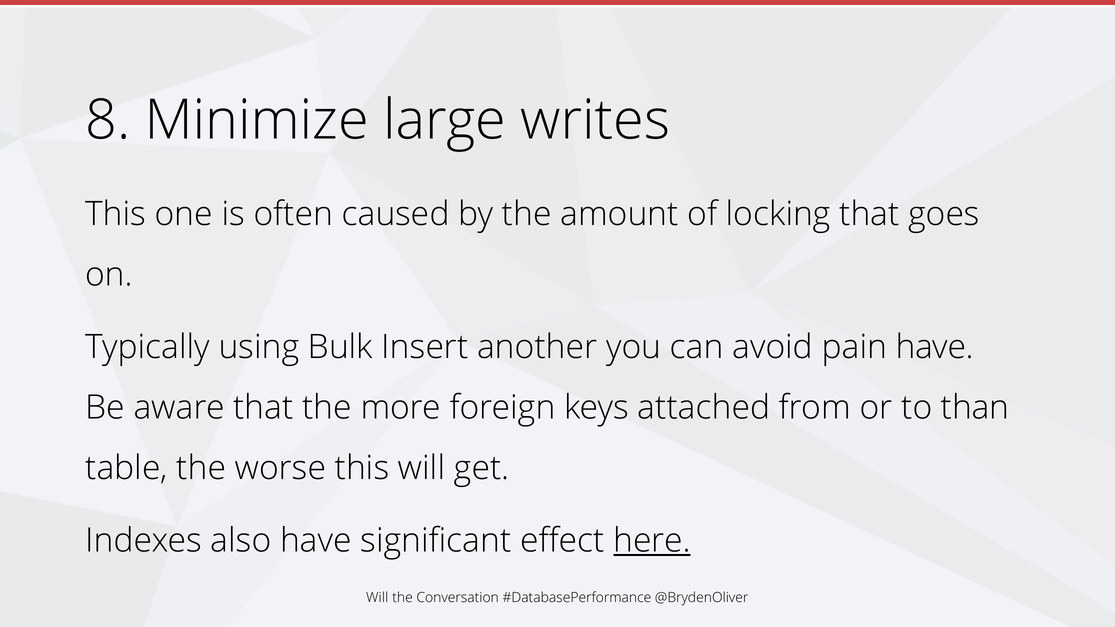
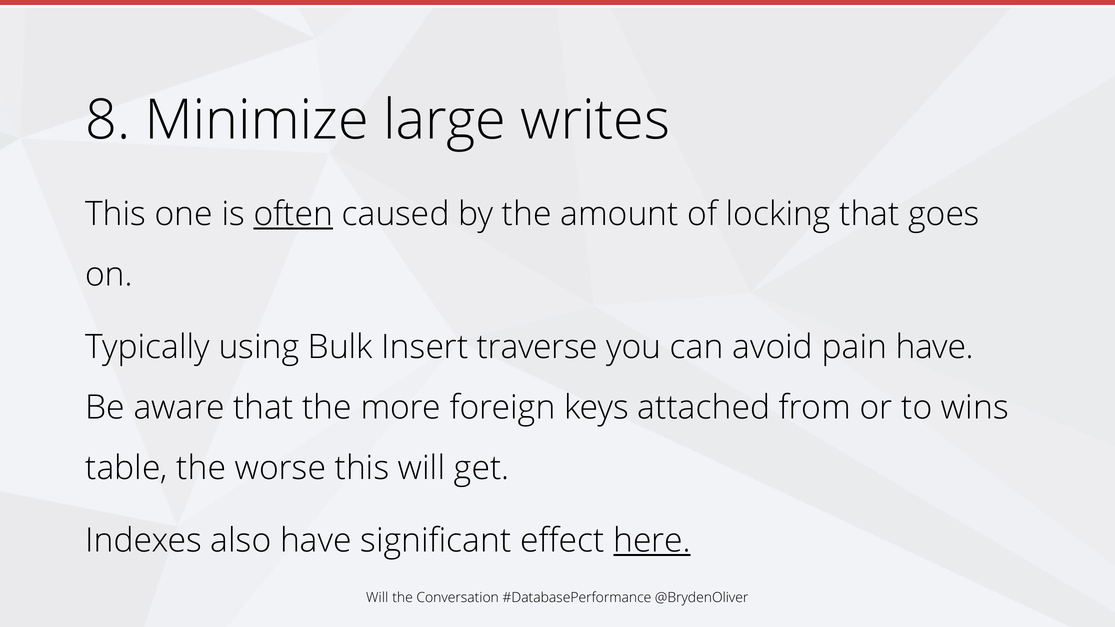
often underline: none -> present (293, 214)
another: another -> traverse (537, 347)
than: than -> wins (975, 408)
